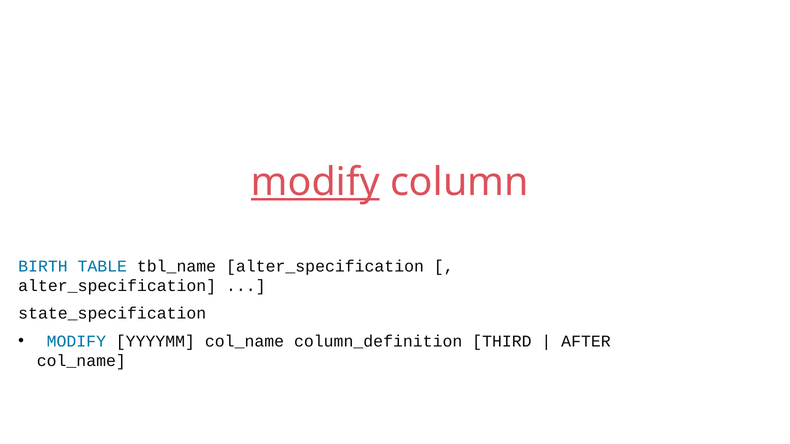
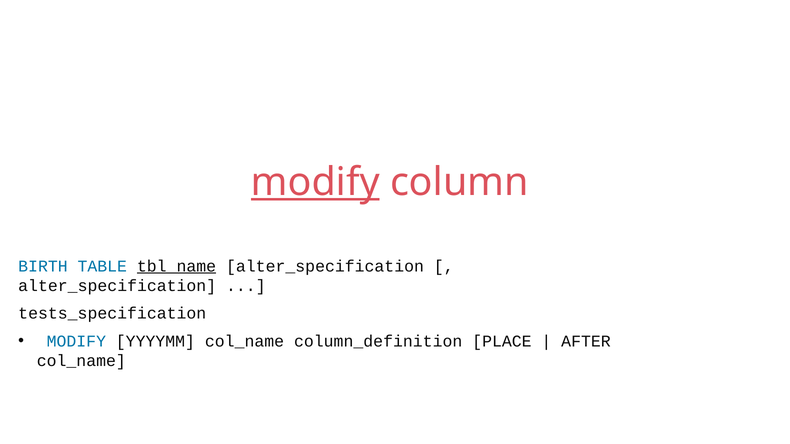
tbl_name underline: none -> present (177, 266)
state_specification: state_specification -> tests_specification (112, 314)
THIRD: THIRD -> PLACE (502, 341)
